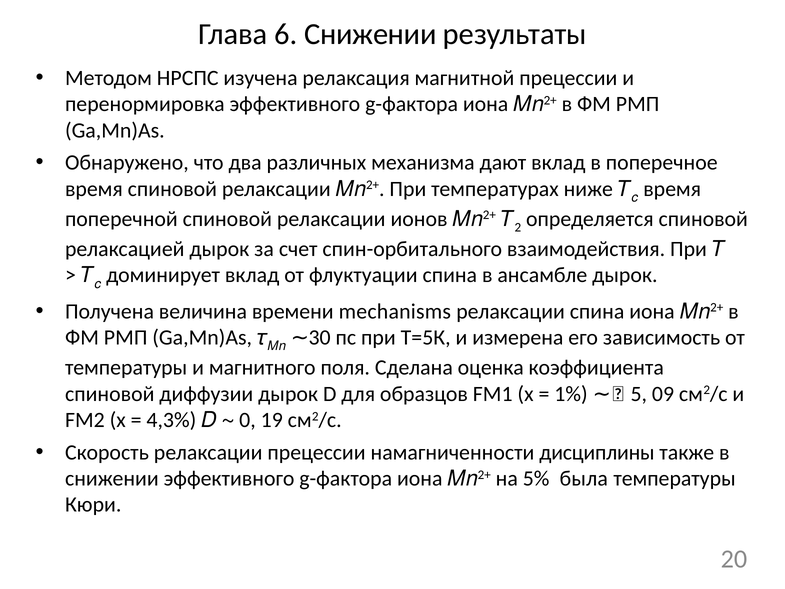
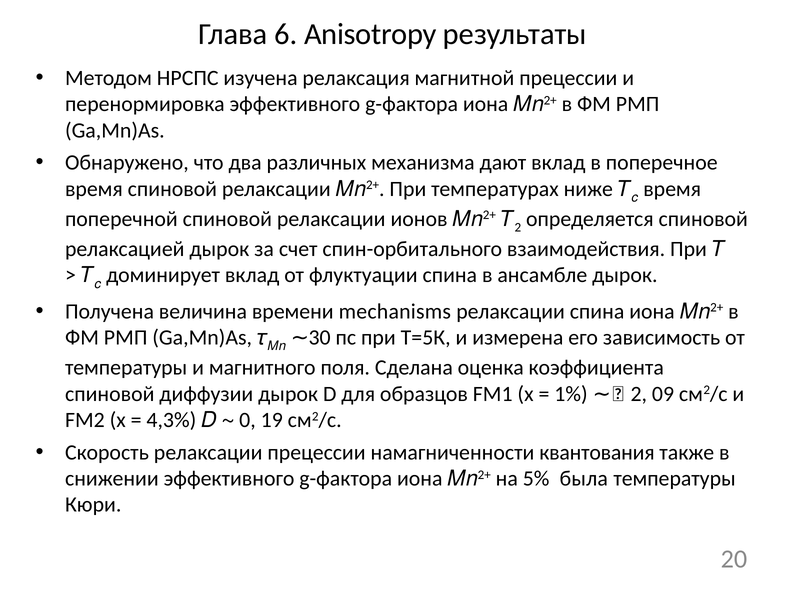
6 Снижении: Снижении -> Anisotropy (370, 34)
5: 5 -> 2 (639, 394)
дисциплины: дисциплины -> квантования (597, 452)
